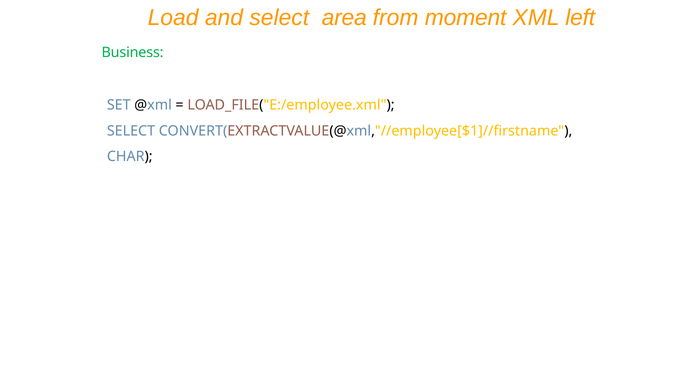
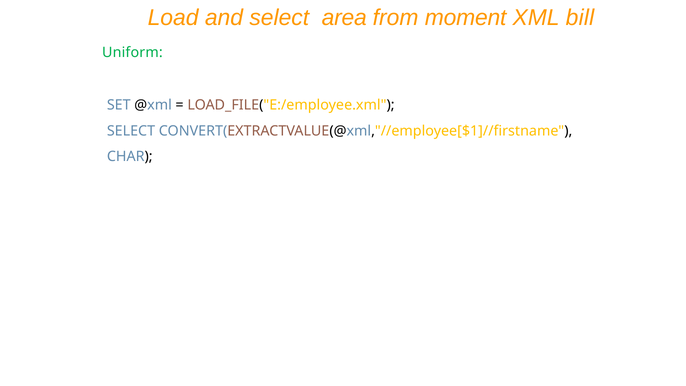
left: left -> bill (580, 18)
Business: Business -> Uniform (132, 53)
